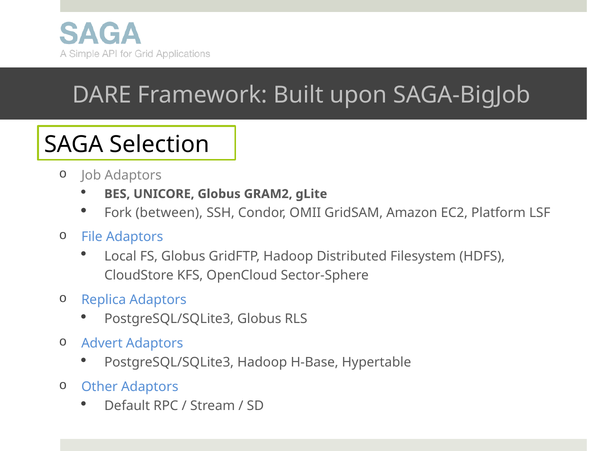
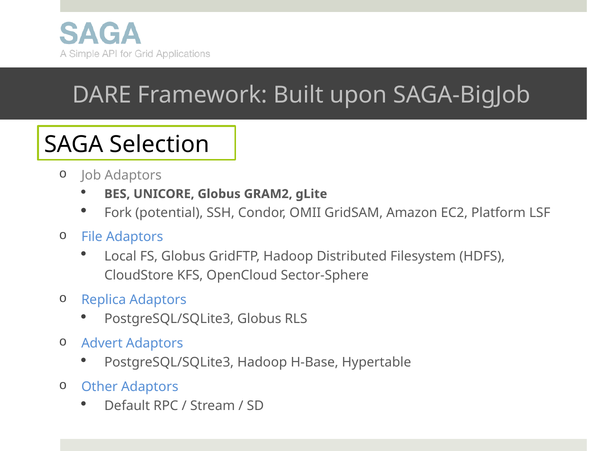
between: between -> potential (169, 213)
